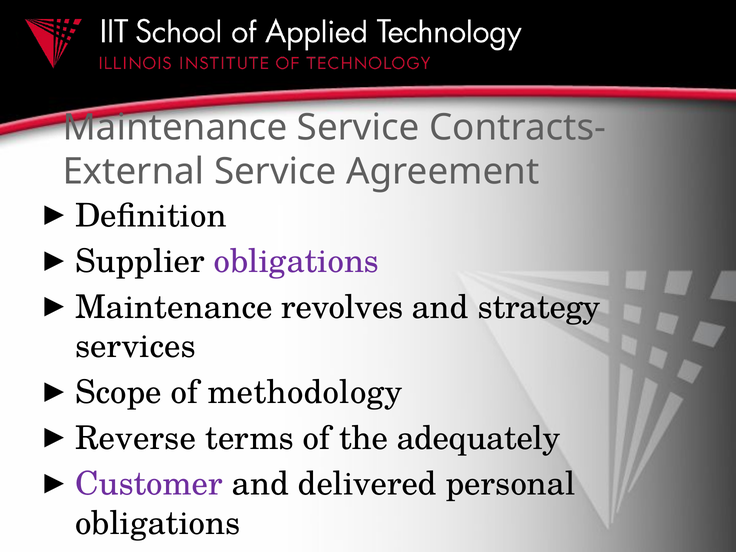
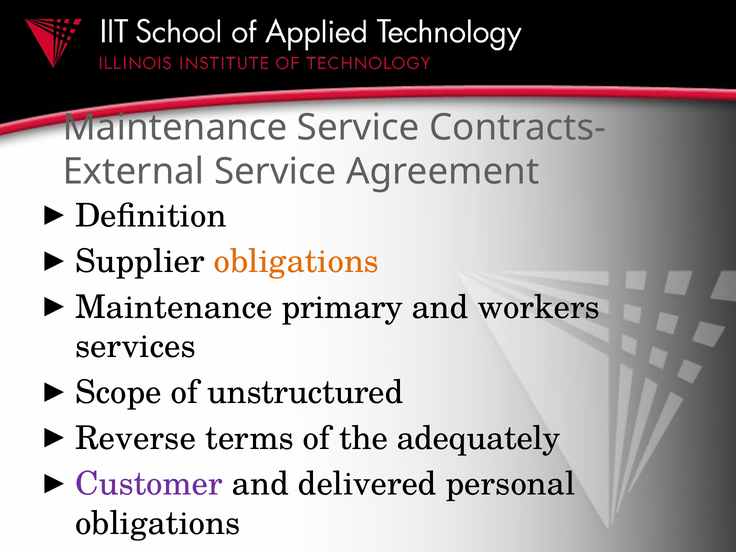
obligations colour: purple -> orange (296, 262)
revolves: revolves -> primary (342, 307)
strategy: strategy -> workers (539, 307)
methodology: methodology -> unstructured (305, 392)
